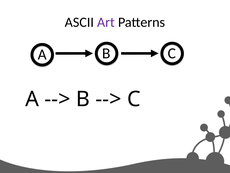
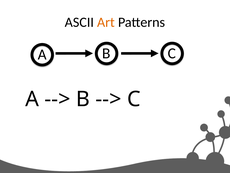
Art colour: purple -> orange (106, 22)
